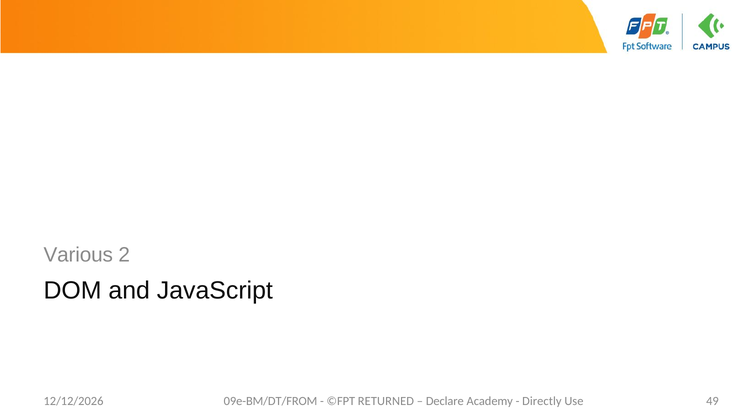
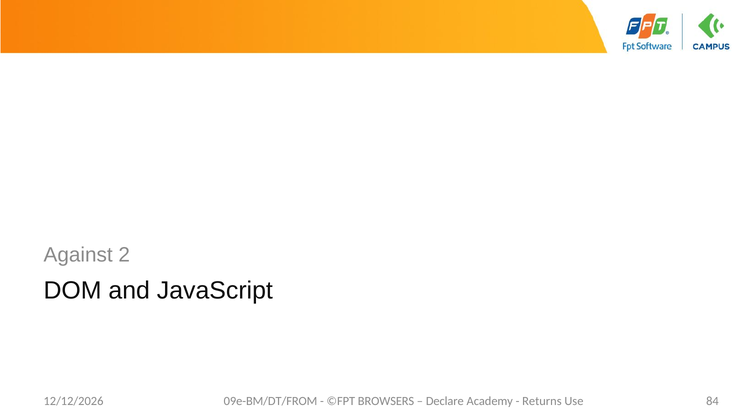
Various: Various -> Against (78, 255)
RETURNED: RETURNED -> BROWSERS (386, 401)
Directly: Directly -> Returns (542, 401)
49: 49 -> 84 (712, 401)
